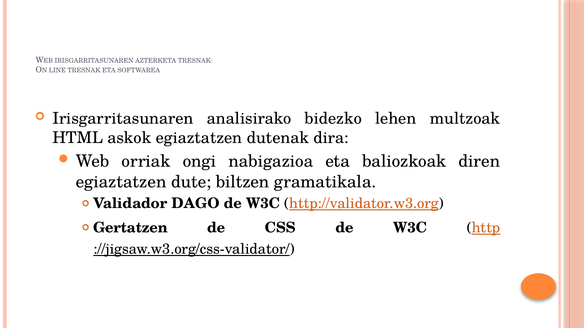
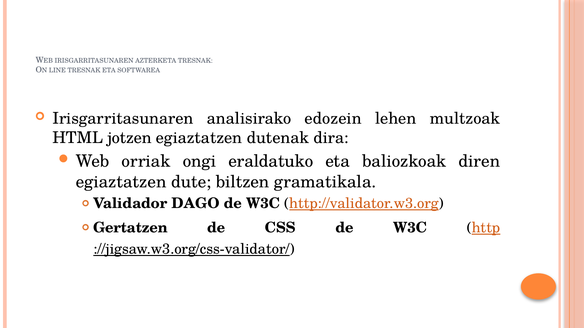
bidezko: bidezko -> edozein (333, 119)
askok: askok -> jotzen (129, 138)
nabigazioa: nabigazioa -> eraldatuko (271, 162)
